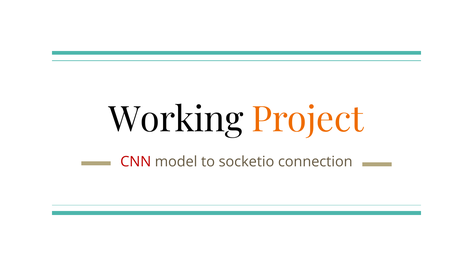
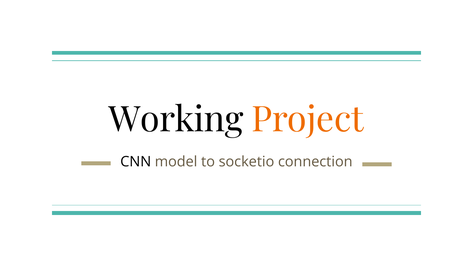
CNN colour: red -> black (136, 162)
